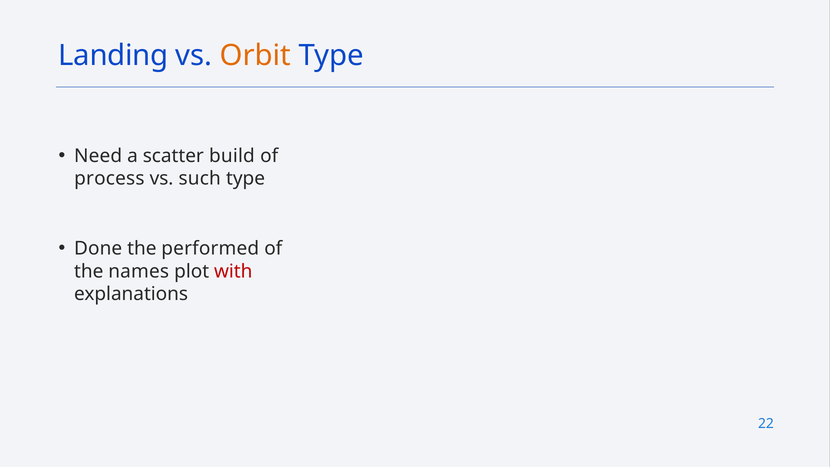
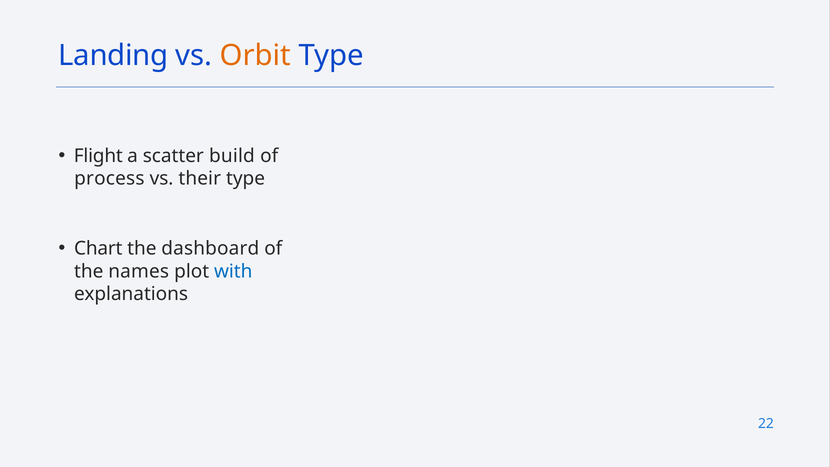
Need: Need -> Flight (98, 156)
such: such -> their (200, 179)
Done: Done -> Chart (98, 248)
performed: performed -> dashboard (210, 248)
with colour: red -> blue (233, 271)
